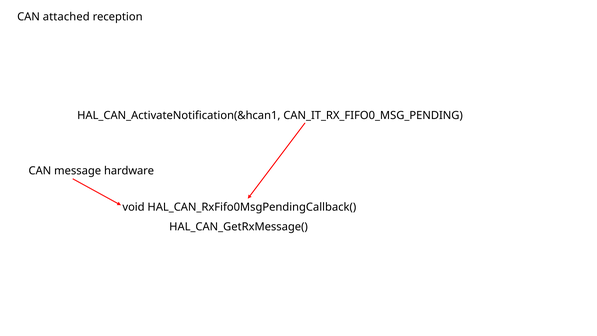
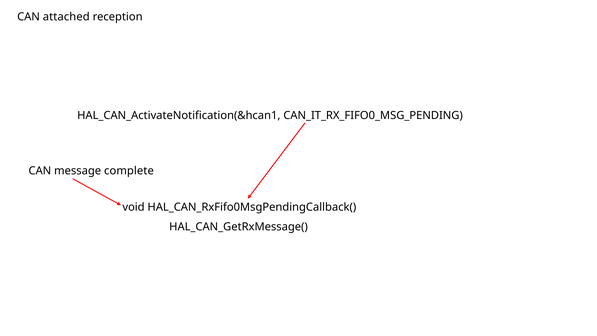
hardware: hardware -> complete (129, 171)
